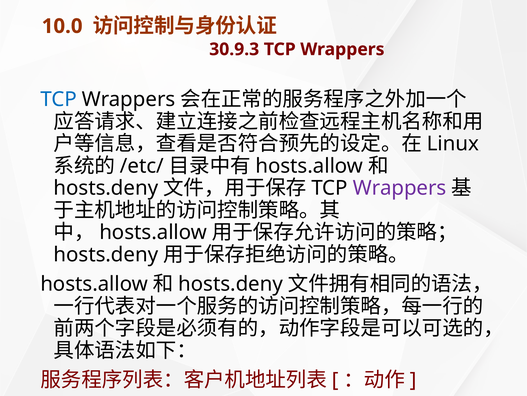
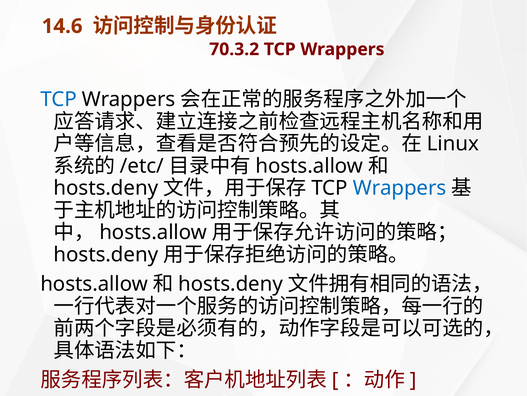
10.0: 10.0 -> 14.6 (62, 26)
30.9.3: 30.9.3 -> 70.3.2 (234, 49)
Wrappers colour: purple -> blue (400, 188)
